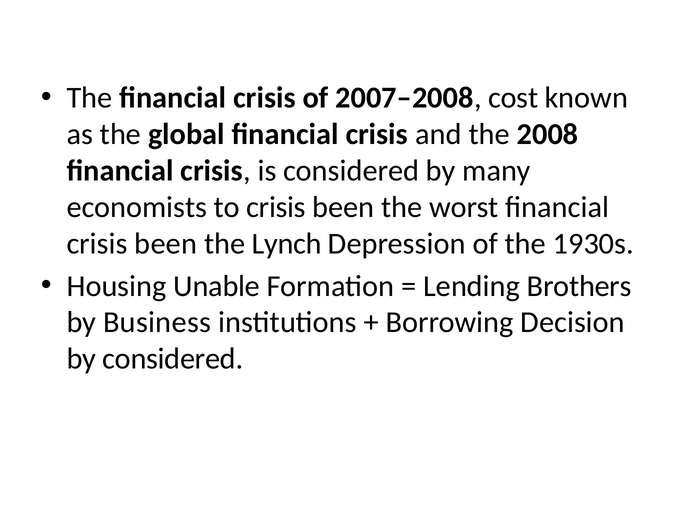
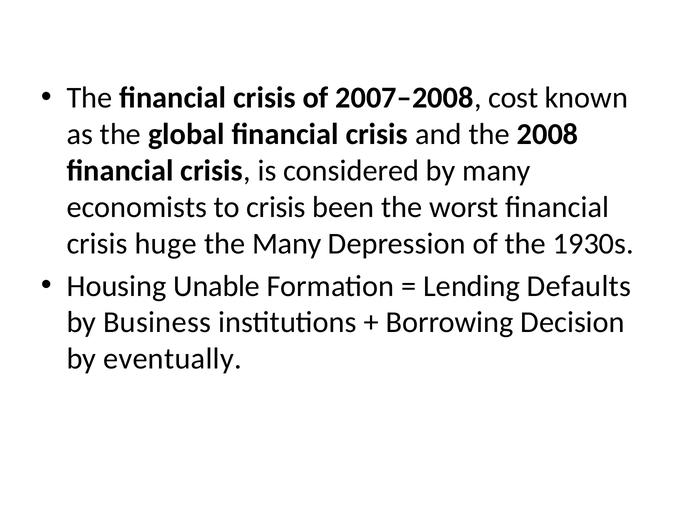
been: been -> huge (166, 244)
the Lynch: Lynch -> Many (287, 244)
Brothers: Brothers -> Defaults (579, 286)
by considered: considered -> eventually (173, 359)
